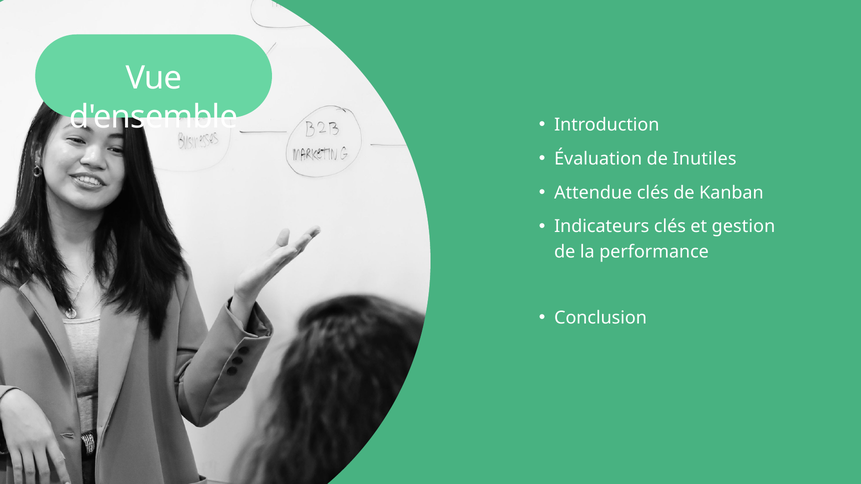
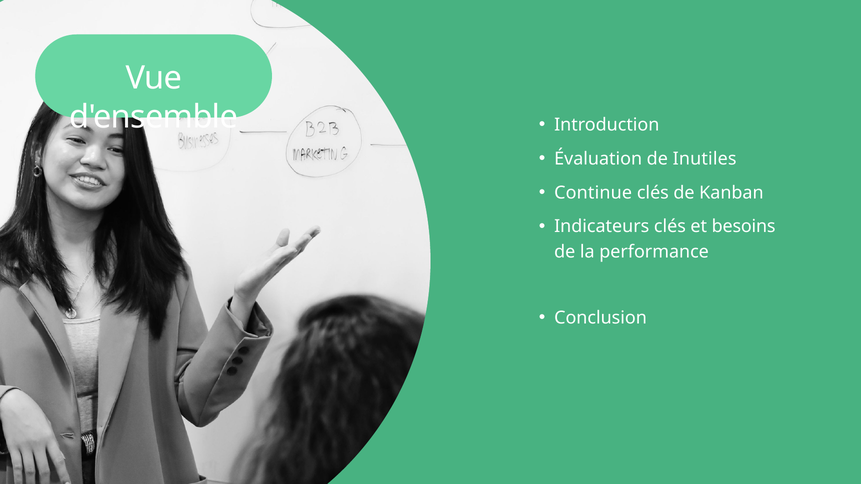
Attendue: Attendue -> Continue (593, 193)
gestion: gestion -> besoins (744, 227)
